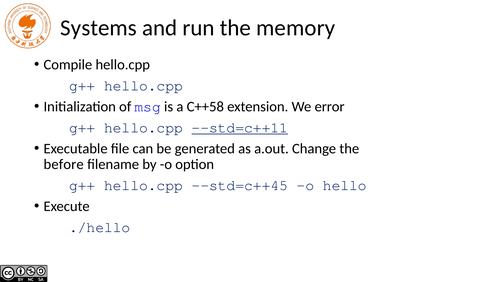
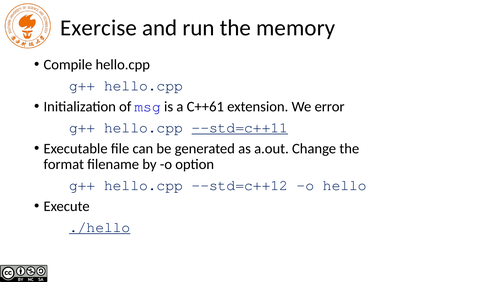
Systems: Systems -> Exercise (99, 28)
C++58: C++58 -> C++61 (205, 107)
before: before -> format (64, 164)
--std=c++45: --std=c++45 -> --std=c++12 (240, 185)
./hello underline: none -> present (100, 227)
